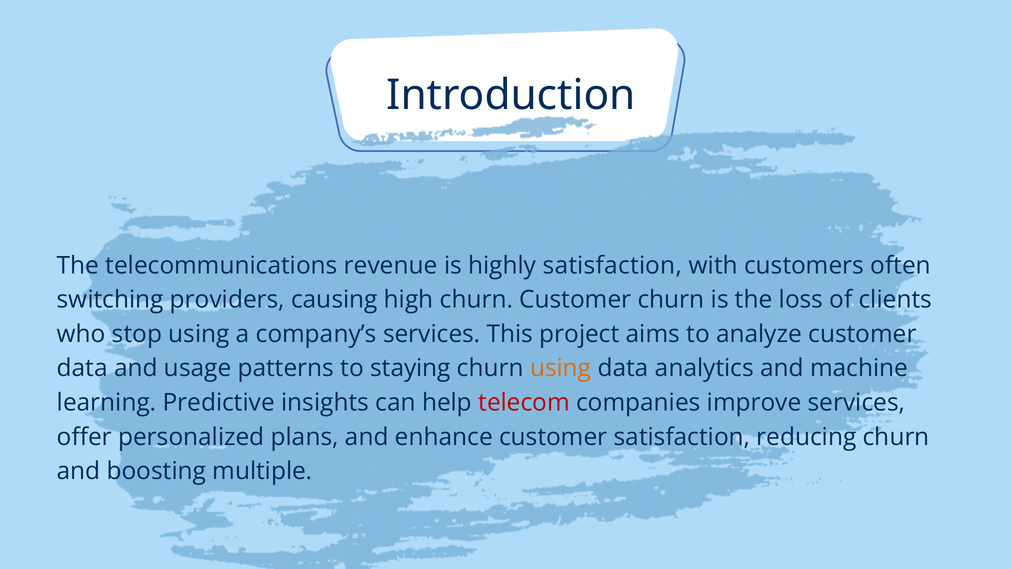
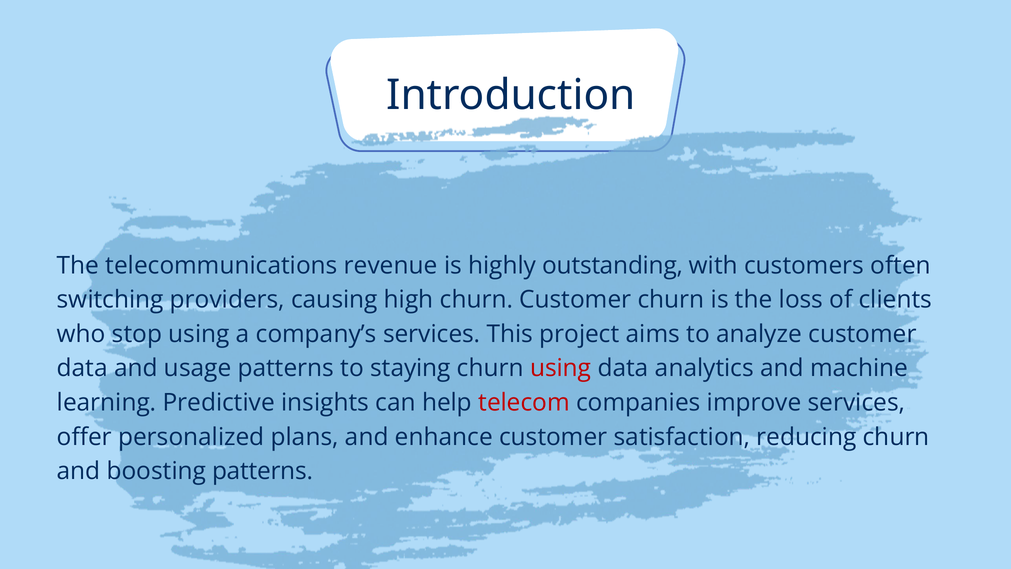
highly satisfaction: satisfaction -> outstanding (613, 265)
using colour: orange -> red (561, 368)
boosting multiple: multiple -> patterns (262, 471)
